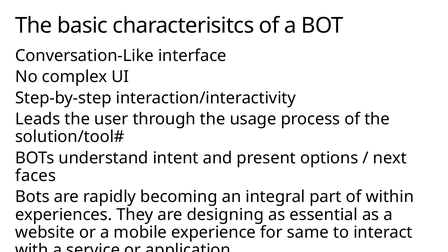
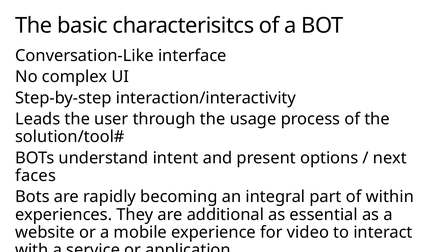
designing: designing -> additional (225, 215)
same: same -> video (308, 232)
